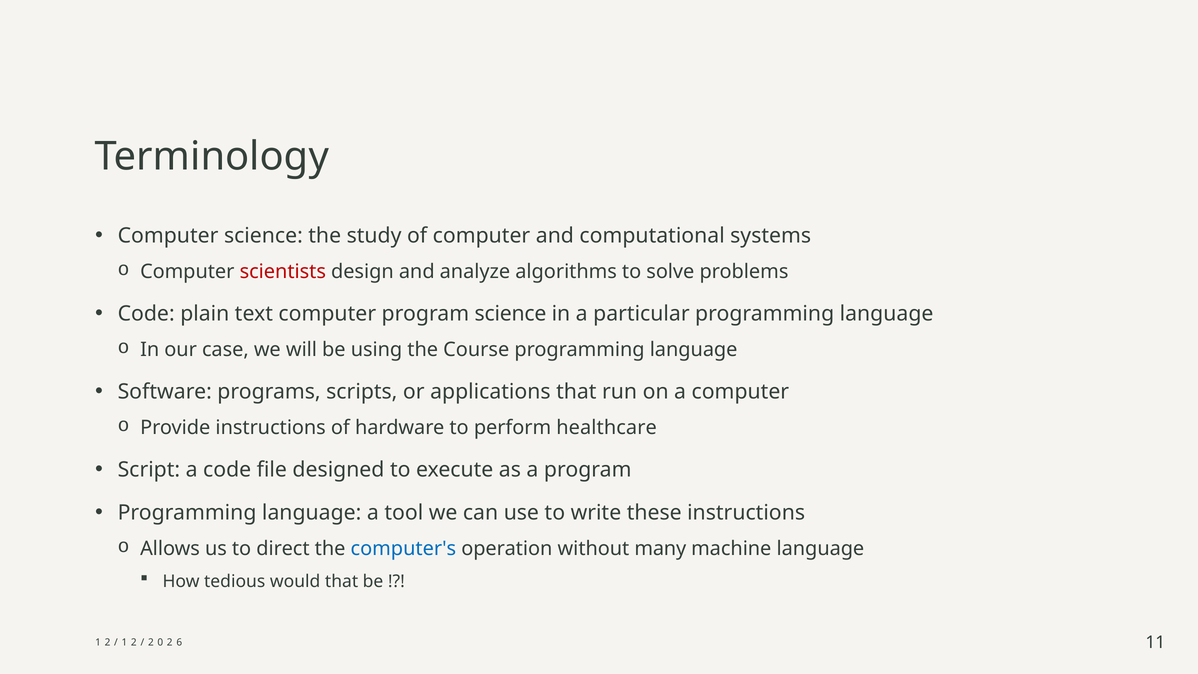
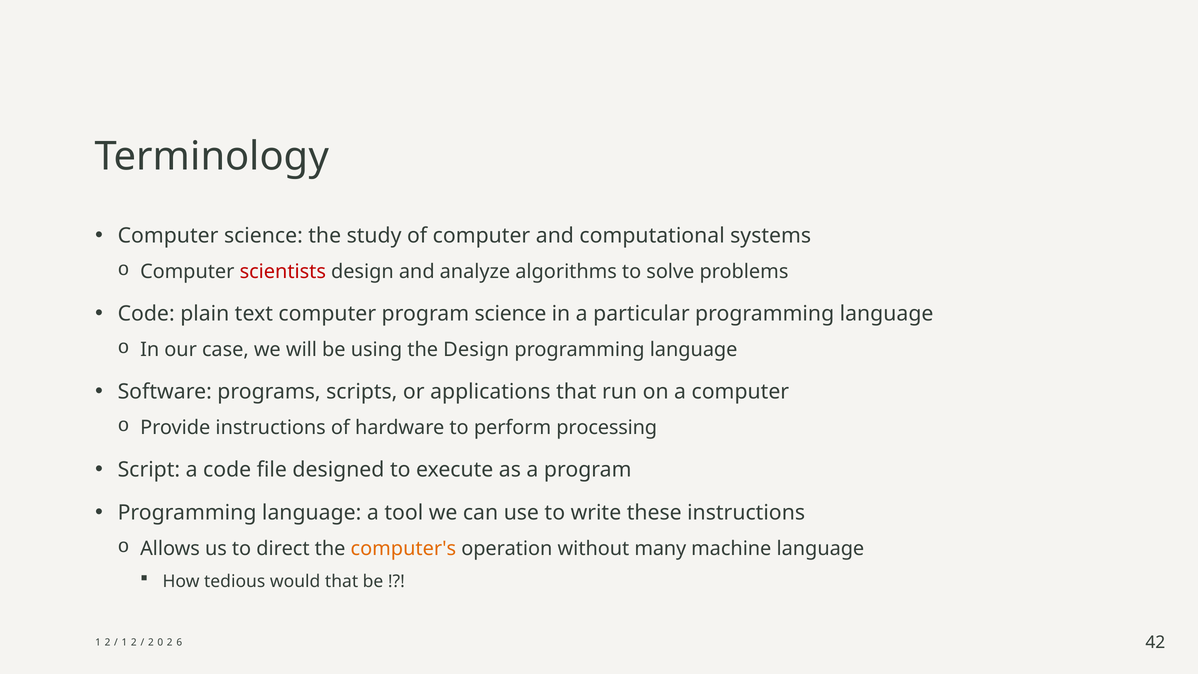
the Course: Course -> Design (476, 349)
healthcare: healthcare -> processing (607, 427)
computer's colour: blue -> orange (403, 549)
11: 11 -> 42 (1155, 642)
